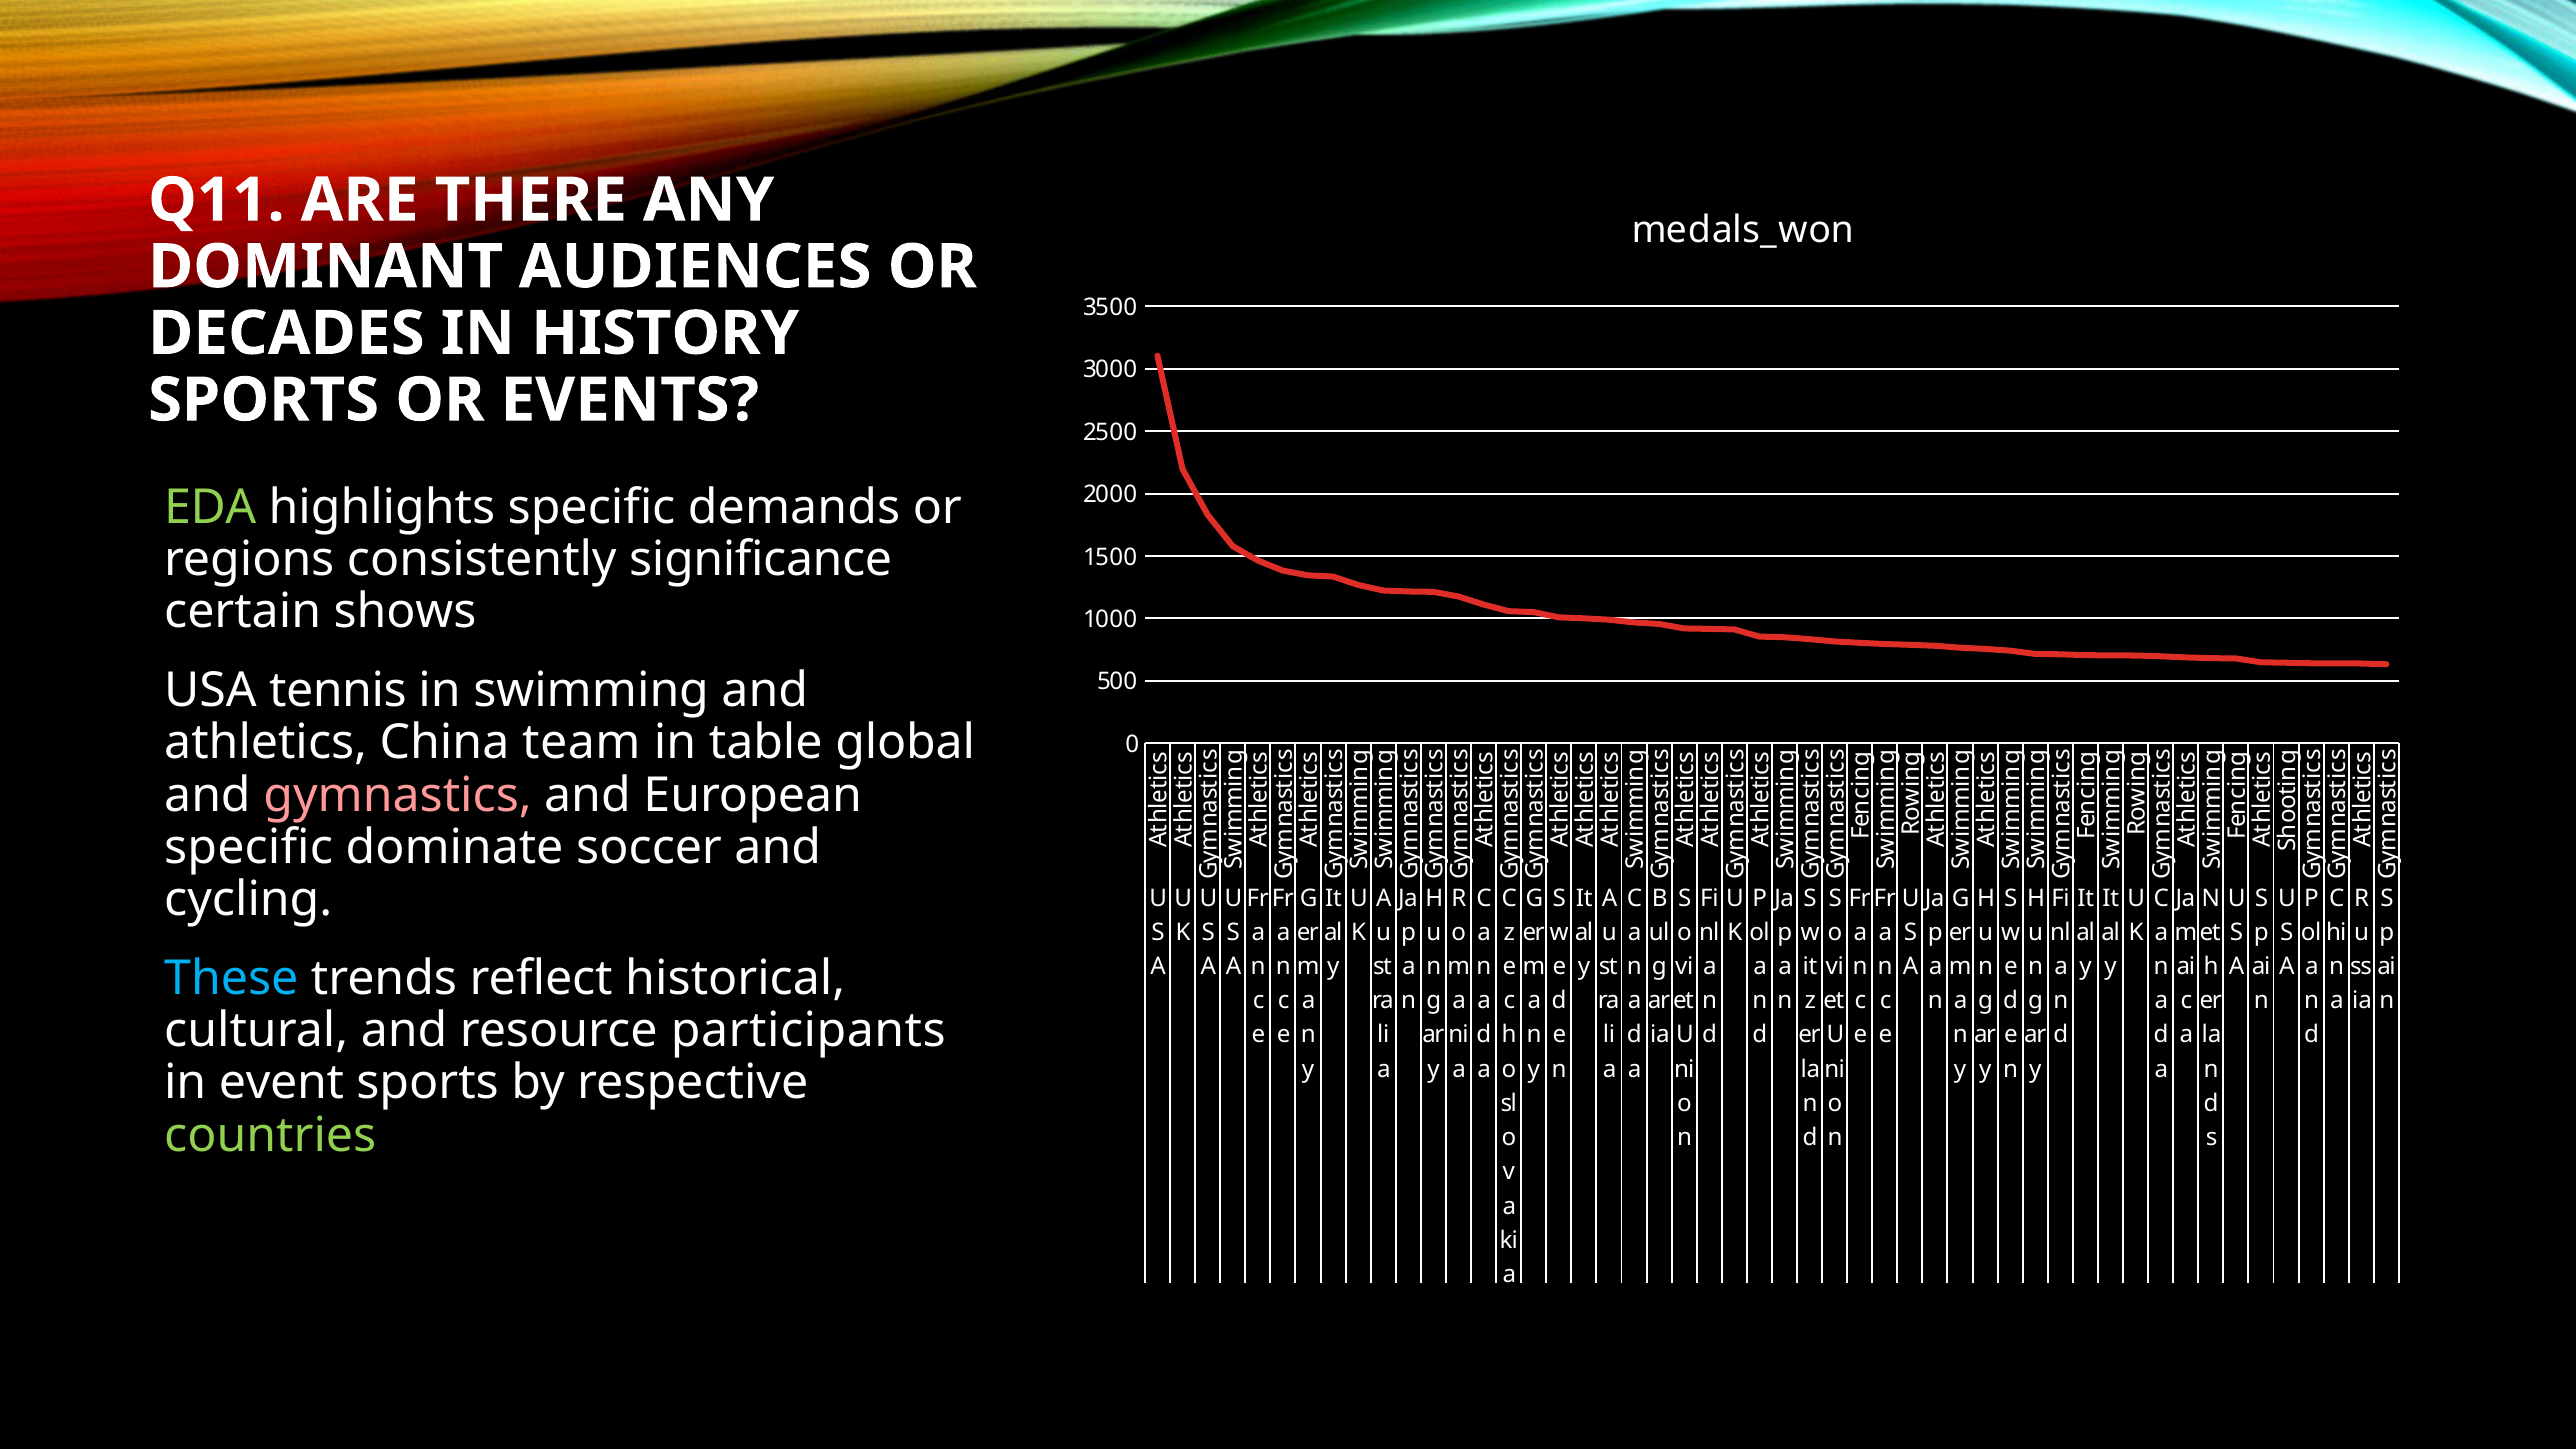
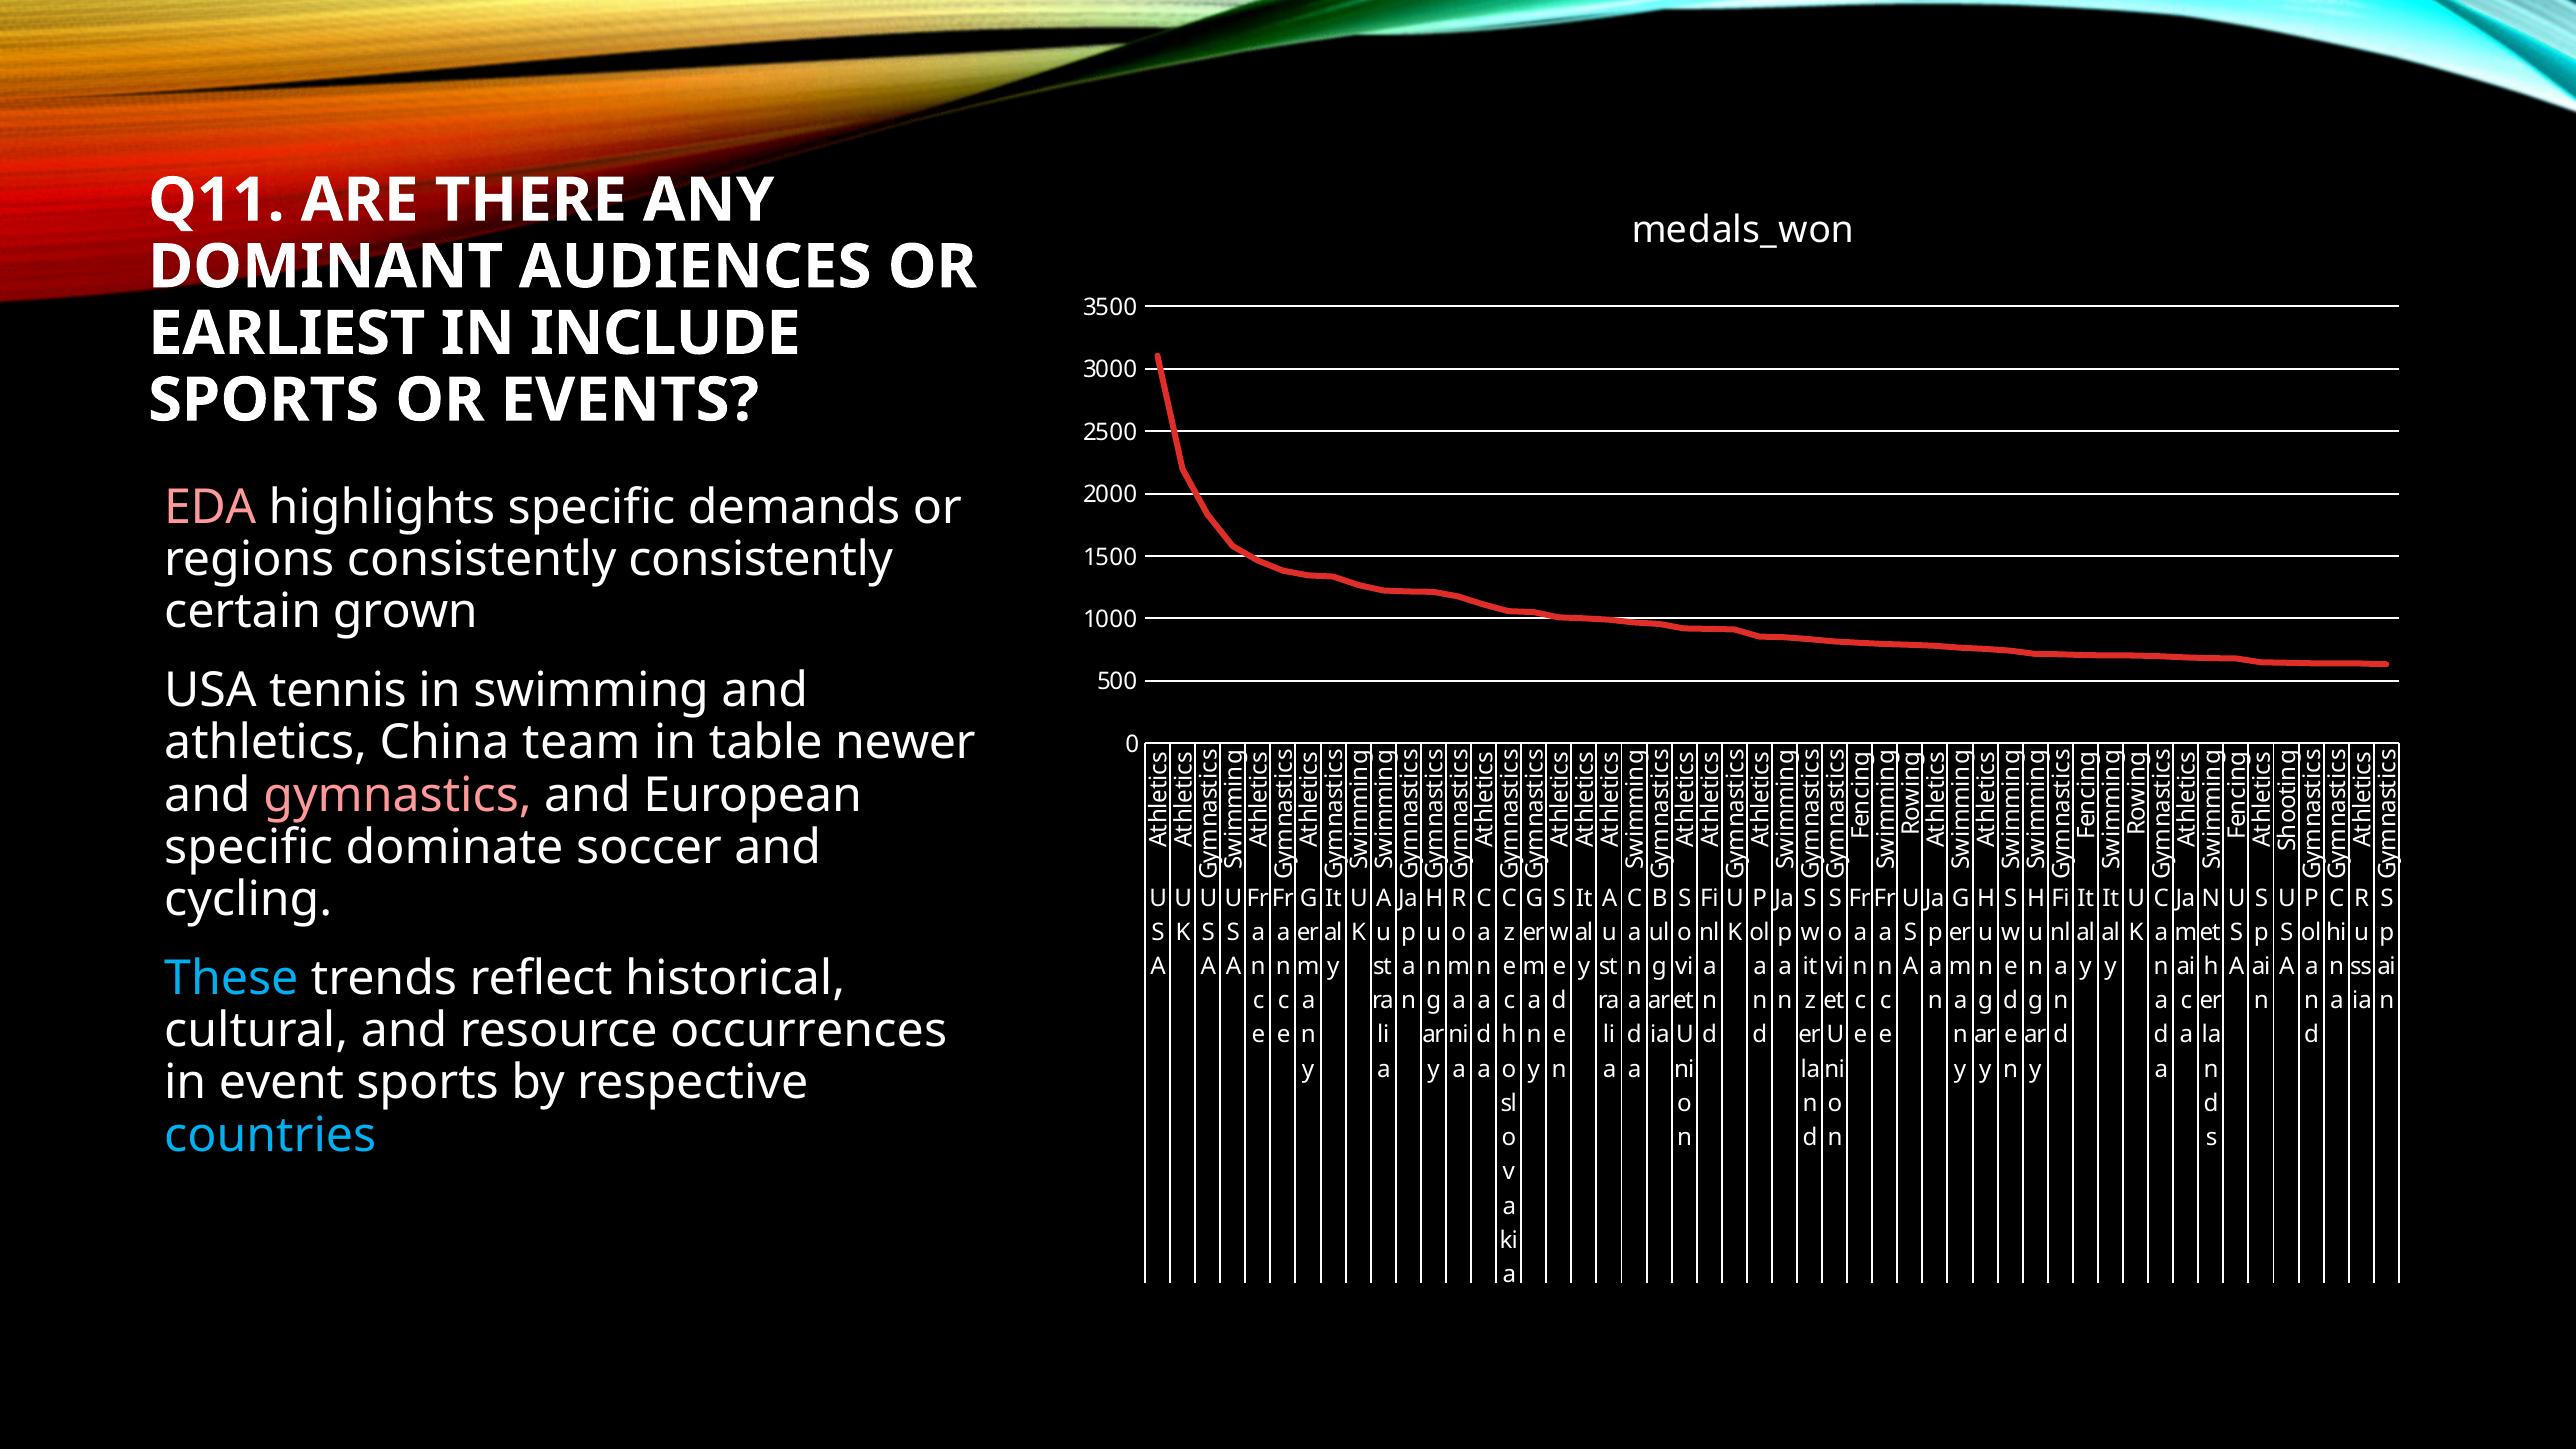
DECADES: DECADES -> EARLIEST (287, 334)
HISTORY: HISTORY -> INCLUDE (665, 334)
EDA colour: light green -> pink (210, 507)
consistently significance: significance -> consistently (761, 560)
shows: shows -> grown (405, 612)
global: global -> newer (905, 743)
participants: participants -> occurrences (809, 1031)
countries colour: light green -> light blue (270, 1135)
